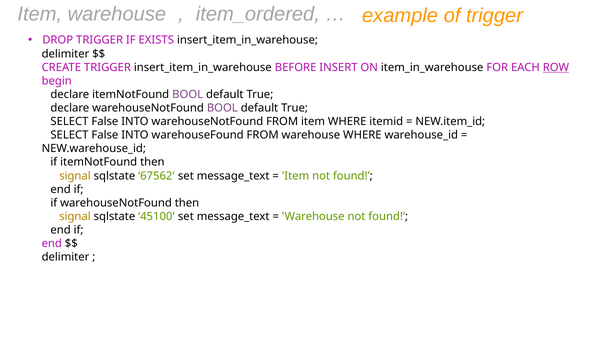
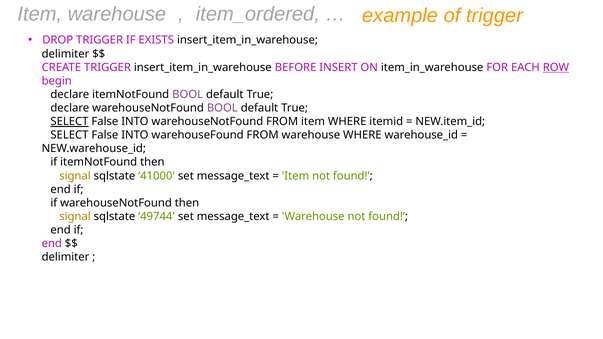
SELECT underline: none -> present (69, 122)
67562: 67562 -> 41000 (157, 176)
45100: 45100 -> 49744 (157, 217)
